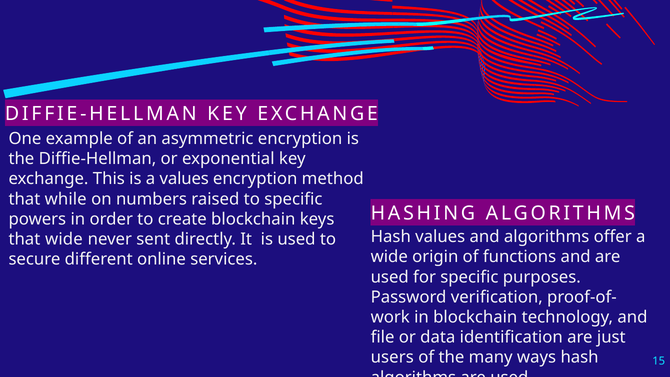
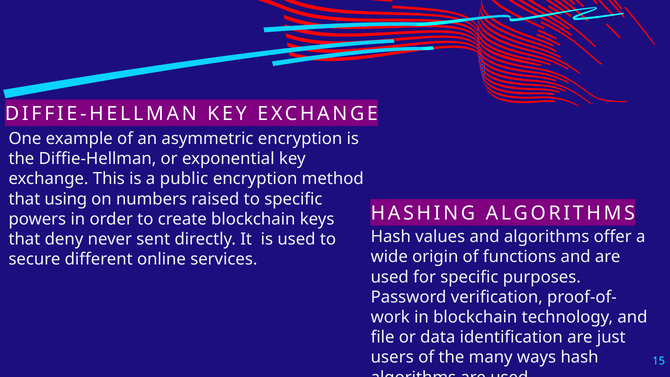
a values: values -> public (184, 179)
while: while -> using (66, 199)
that wide: wide -> deny (64, 239)
